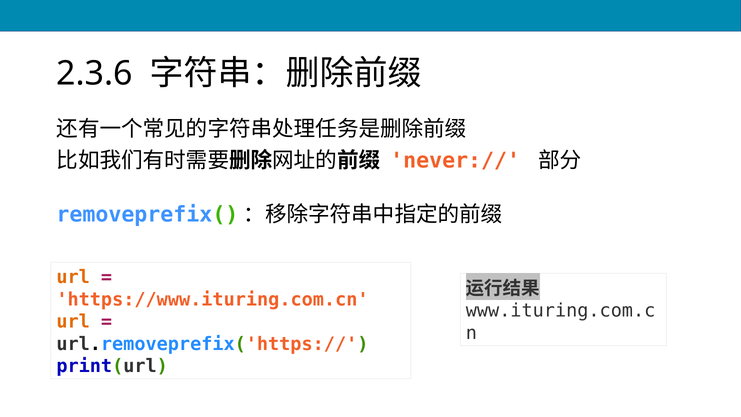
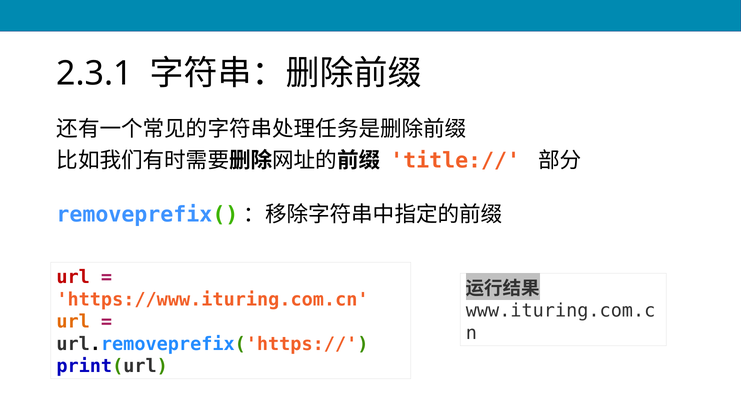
2.3.6: 2.3.6 -> 2.3.1 (95, 73)
never://: never:// -> title:// (455, 160)
url colour: orange -> red (73, 277)
